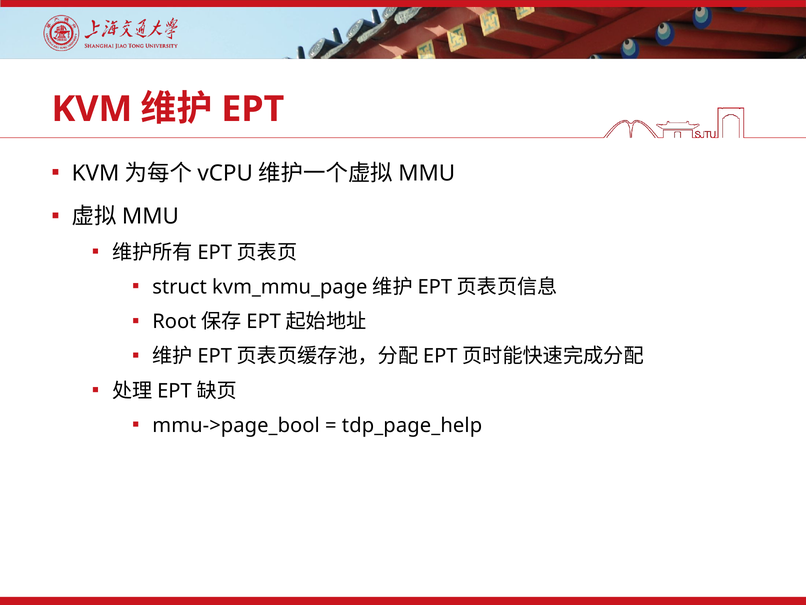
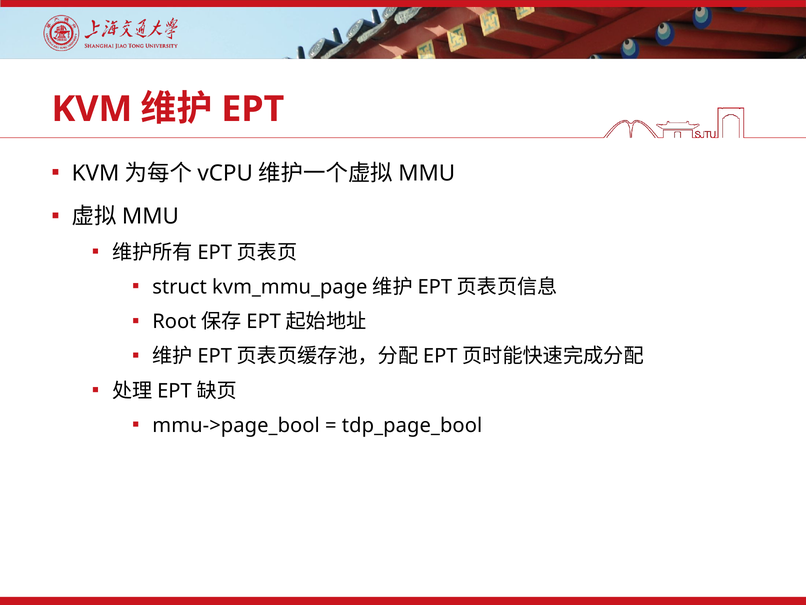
tdp_page_help: tdp_page_help -> tdp_page_bool (412, 425)
